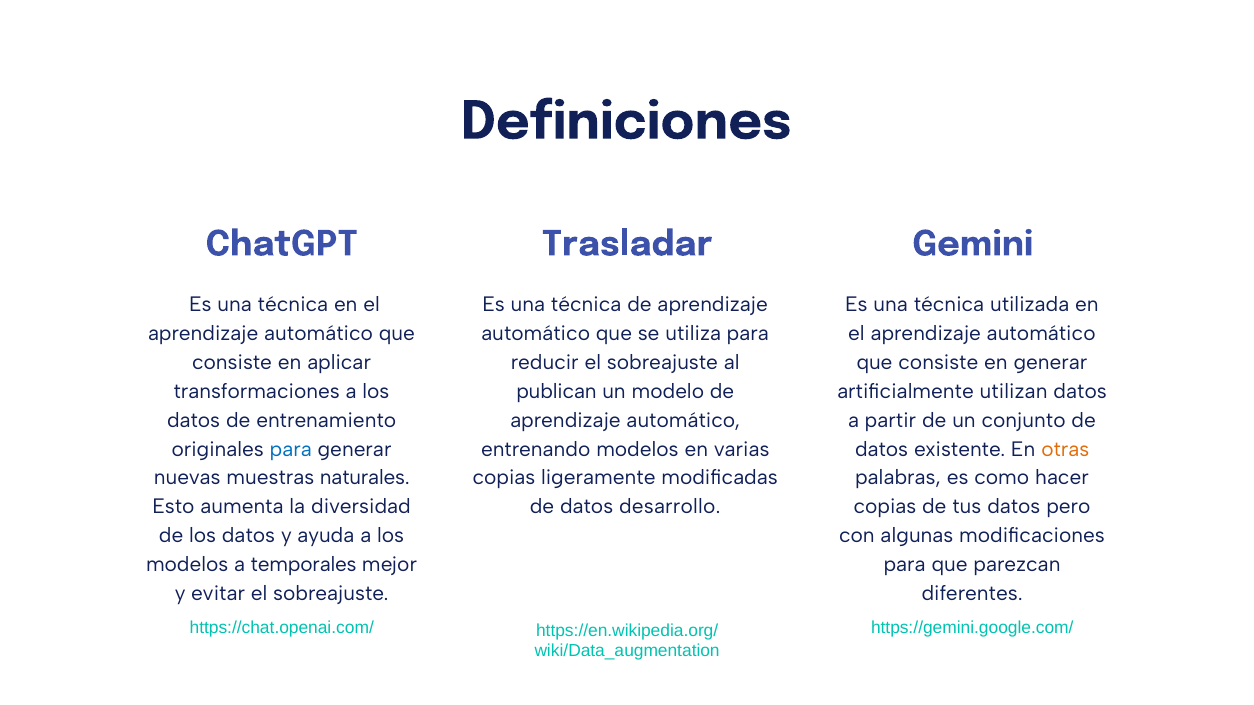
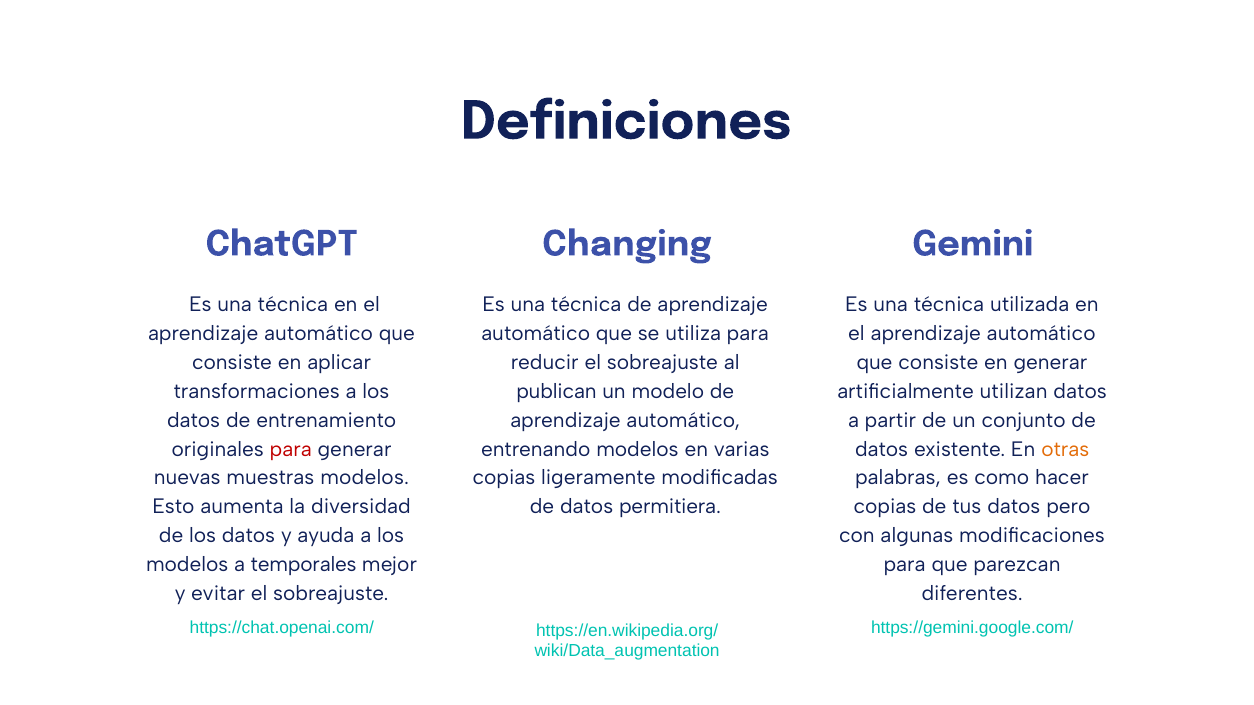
Trasladar: Trasladar -> Changing (627, 244)
para colour: blue -> red (291, 449)
muestras naturales: naturales -> modelos (365, 478)
desarrollo: desarrollo -> permitiera (670, 507)
